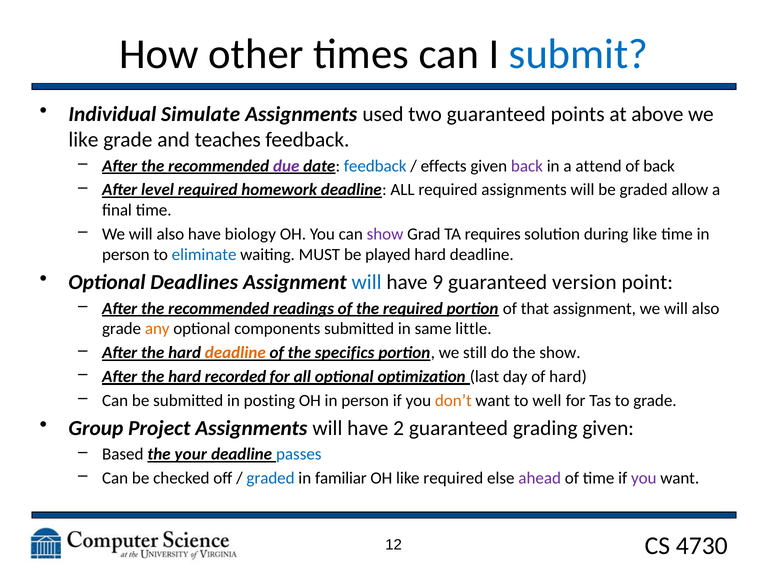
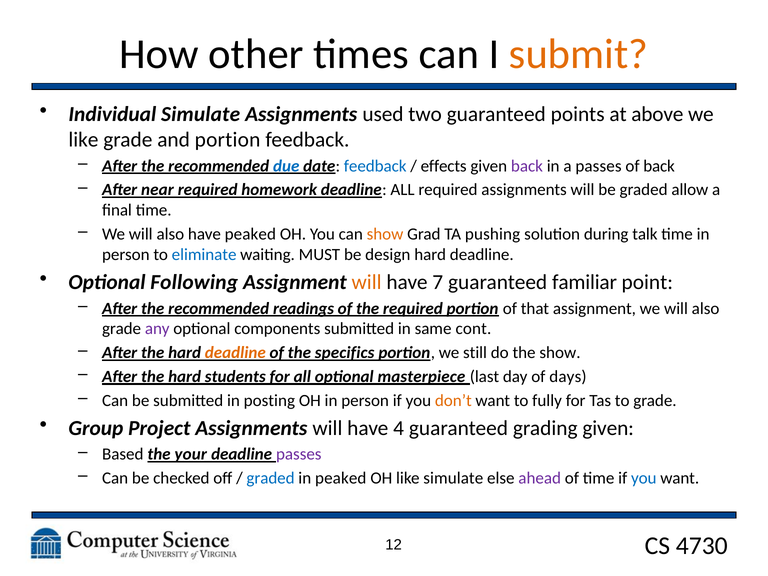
submit colour: blue -> orange (579, 54)
and teaches: teaches -> portion (228, 140)
due colour: purple -> blue (286, 166)
a attend: attend -> passes (598, 166)
level: level -> near (157, 190)
have biology: biology -> peaked (250, 234)
show colour: purple -> orange (385, 234)
requires: requires -> pushing (493, 234)
during like: like -> talk (645, 234)
played: played -> design (388, 255)
Deadlines: Deadlines -> Following (194, 282)
will colour: blue -> orange (367, 282)
9: 9 -> 7 (438, 282)
version: version -> familiar (585, 282)
any colour: orange -> purple (157, 329)
little: little -> cont (473, 329)
recorded: recorded -> students (235, 377)
optimization: optimization -> masterpiece (421, 377)
of hard: hard -> days (568, 377)
well: well -> fully (547, 401)
2: 2 -> 4 (399, 428)
passes colour: blue -> purple (299, 454)
in familiar: familiar -> peaked (341, 478)
like required: required -> simulate (453, 478)
you colour: purple -> blue (644, 478)
